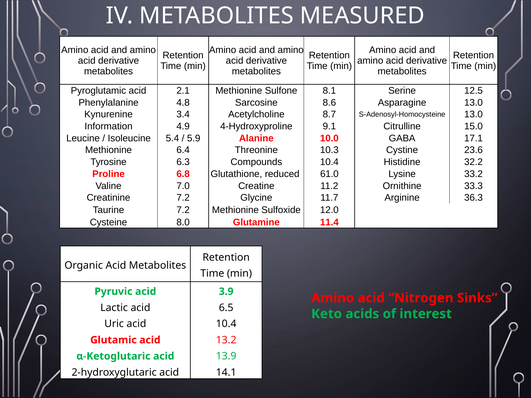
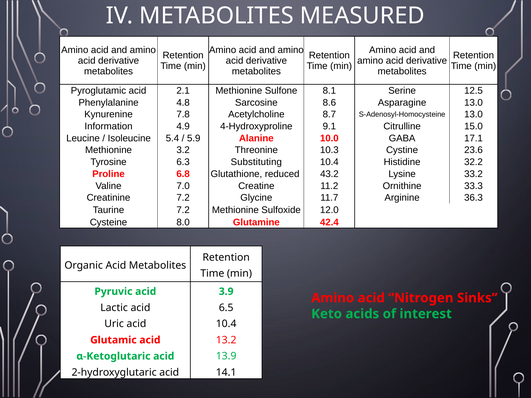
3.4: 3.4 -> 7.8 (183, 114)
6.4: 6.4 -> 3.2 (183, 150)
Compounds: Compounds -> Substituting (256, 162)
61.0: 61.0 -> 43.2 (329, 174)
11.4: 11.4 -> 42.4 (329, 222)
